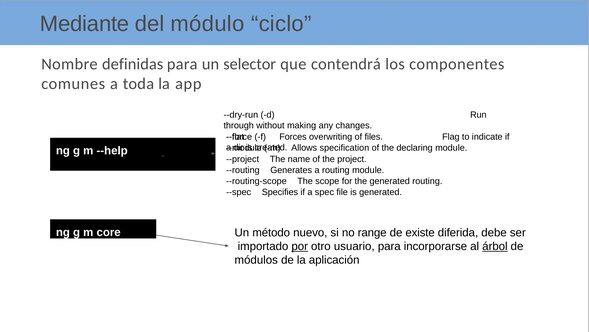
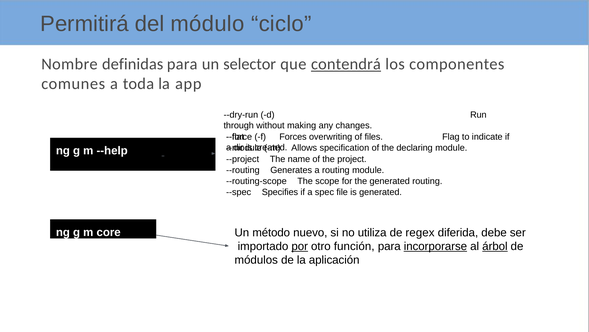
Mediante: Mediante -> Permitirá (85, 24)
contendrá underline: none -> present (346, 64)
range: range -> utiliza (372, 232)
existe: existe -> regex (420, 232)
usuario: usuario -> función (354, 246)
incorporarse underline: none -> present (435, 246)
